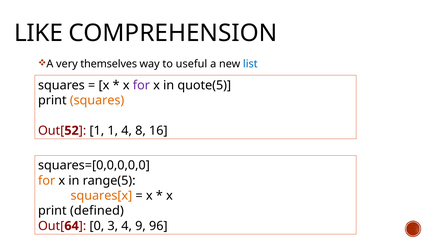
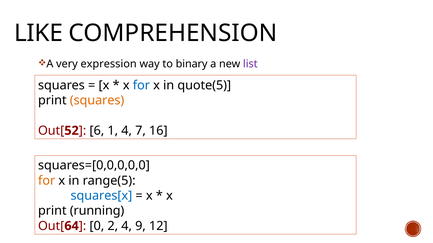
themselves: themselves -> expression (109, 64)
useful: useful -> binary (192, 64)
list colour: blue -> purple (250, 64)
for colour: purple -> blue (141, 85)
1: 1 -> 6 (97, 131)
8: 8 -> 7 (141, 131)
squares[x colour: orange -> blue (101, 196)
defined: defined -> running (97, 211)
3: 3 -> 2 (113, 226)
96: 96 -> 12 (158, 226)
